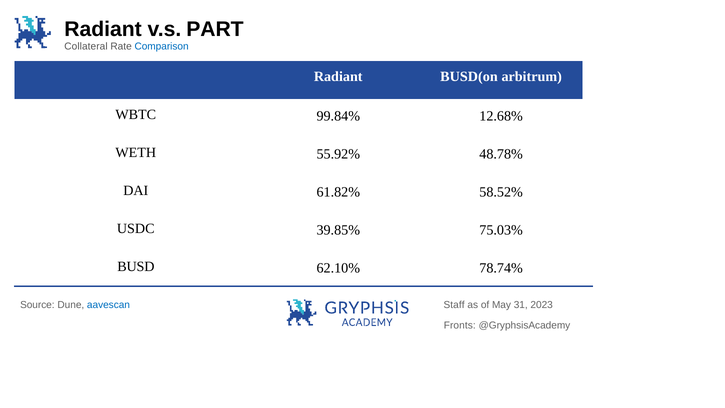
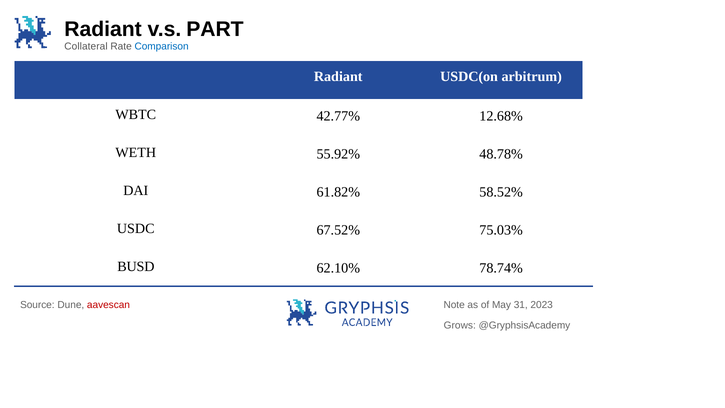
BUSD(on: BUSD(on -> USDC(on (469, 77)
99.84%: 99.84% -> 42.77% (338, 116)
39.85%: 39.85% -> 67.52% (338, 230)
aavescan colour: blue -> red (108, 305)
Staff: Staff -> Note (454, 305)
Fronts: Fronts -> Grows (460, 325)
